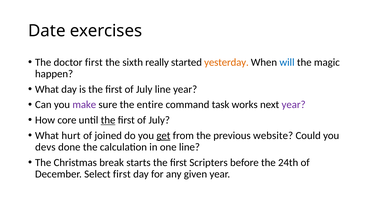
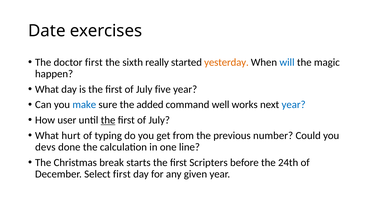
July line: line -> five (163, 89)
make colour: purple -> blue (84, 105)
entire: entire -> added (150, 105)
task: task -> well (221, 105)
year colour: purple -> blue (294, 105)
core: core -> user (67, 120)
joined: joined -> typing (108, 136)
get underline: present -> none (163, 136)
website: website -> number (273, 136)
